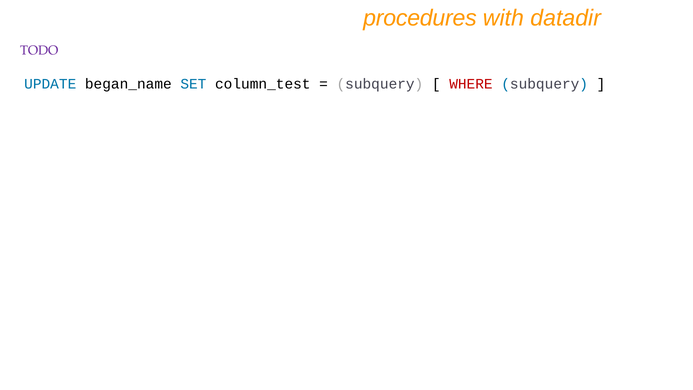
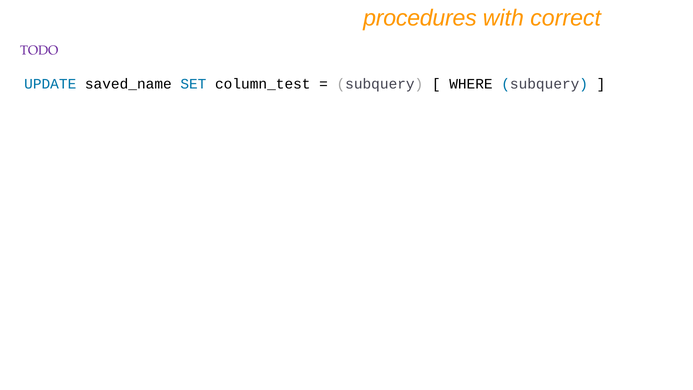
datadir: datadir -> correct (566, 18)
began_name: began_name -> saved_name (128, 84)
WHERE colour: red -> black (471, 84)
